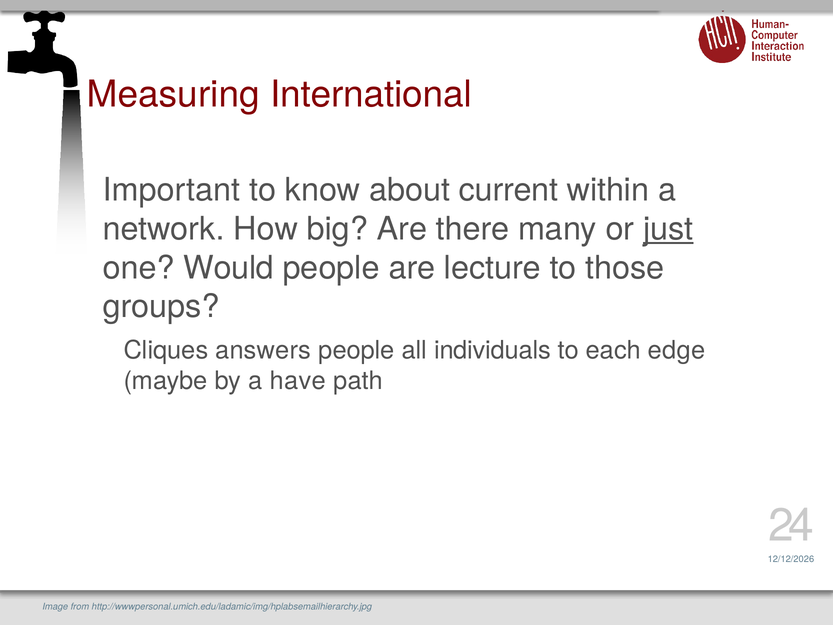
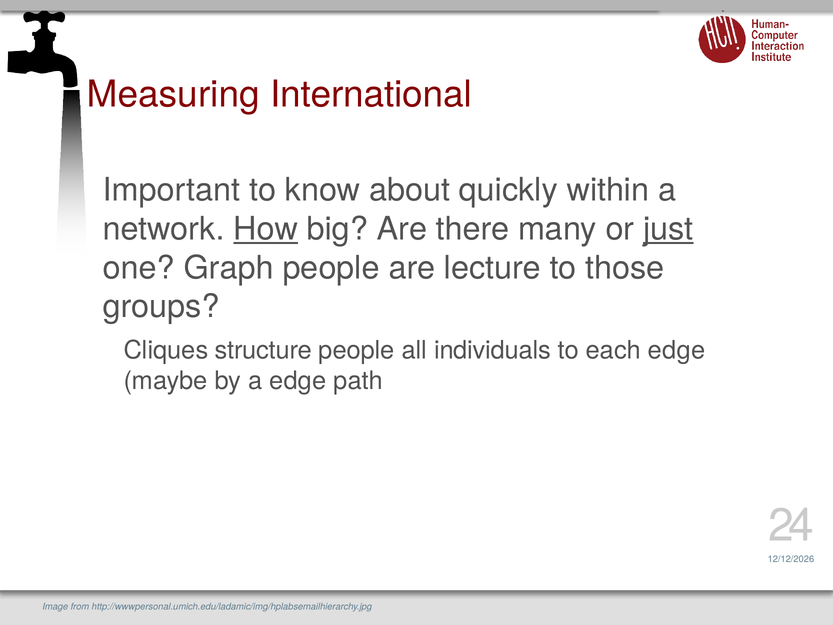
current: current -> quickly (508, 190)
How underline: none -> present (266, 229)
Would: Would -> Graph (229, 268)
answers: answers -> structure (263, 350)
a have: have -> edge (298, 381)
